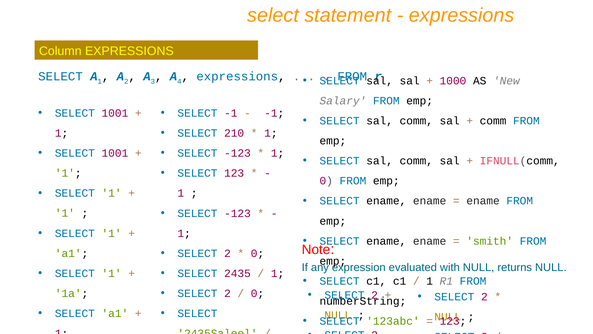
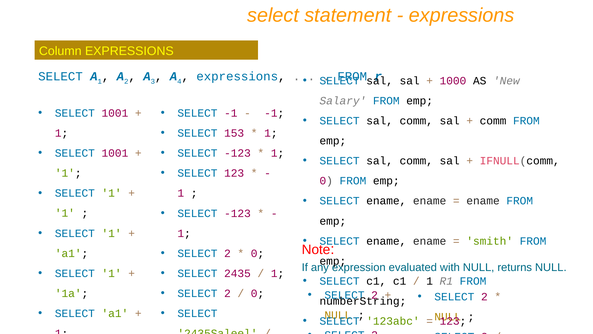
210: 210 -> 153 (234, 133)
